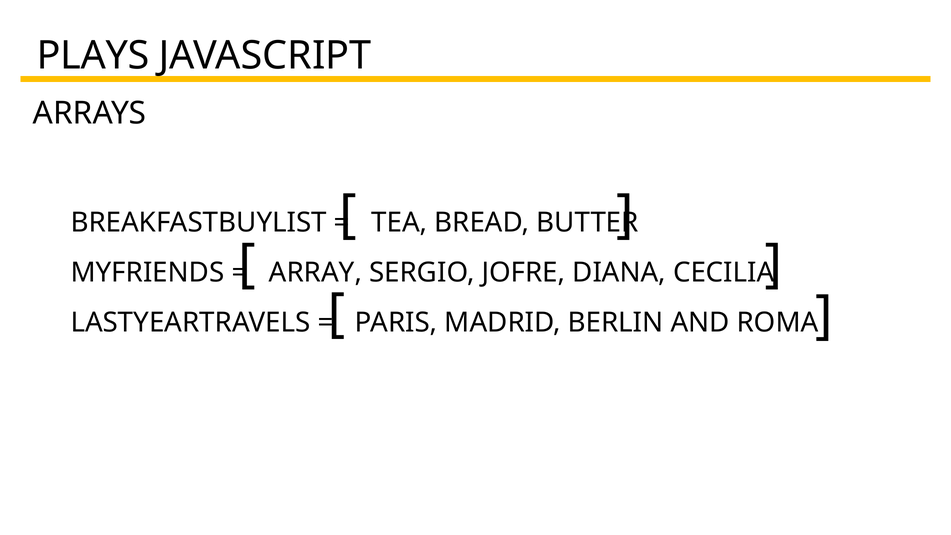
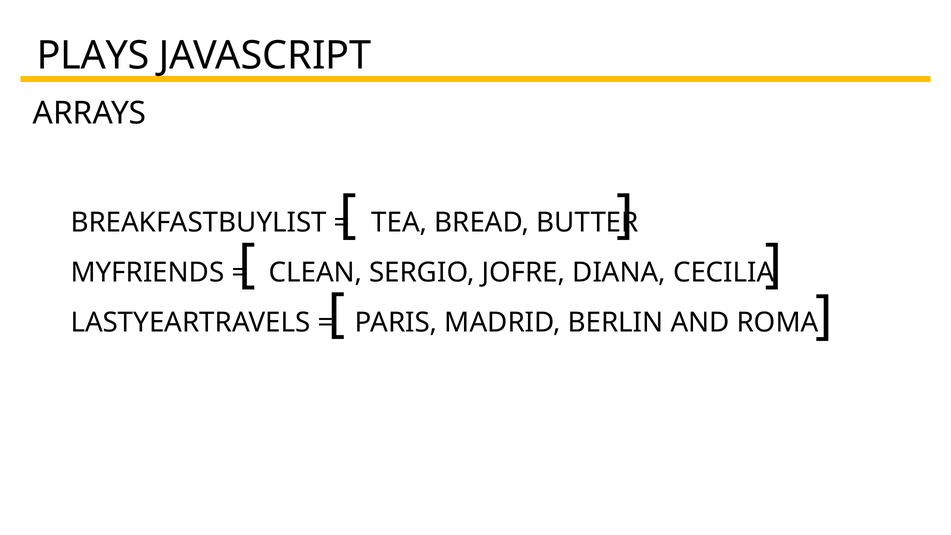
ARRAY: ARRAY -> CLEAN (315, 273)
